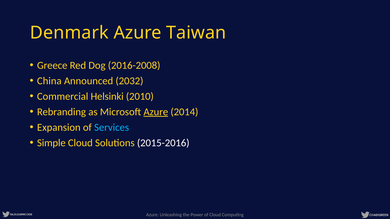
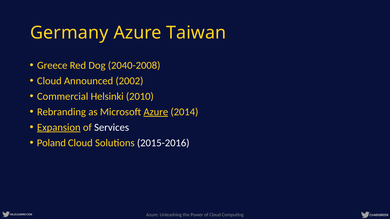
Denmark: Denmark -> Germany (69, 33)
2016-2008: 2016-2008 -> 2040-2008 (134, 66)
China: China -> Cloud (49, 81)
2032: 2032 -> 2002 (129, 81)
Expansion underline: none -> present (59, 128)
Services colour: light blue -> white (112, 128)
Simple: Simple -> Poland (51, 143)
